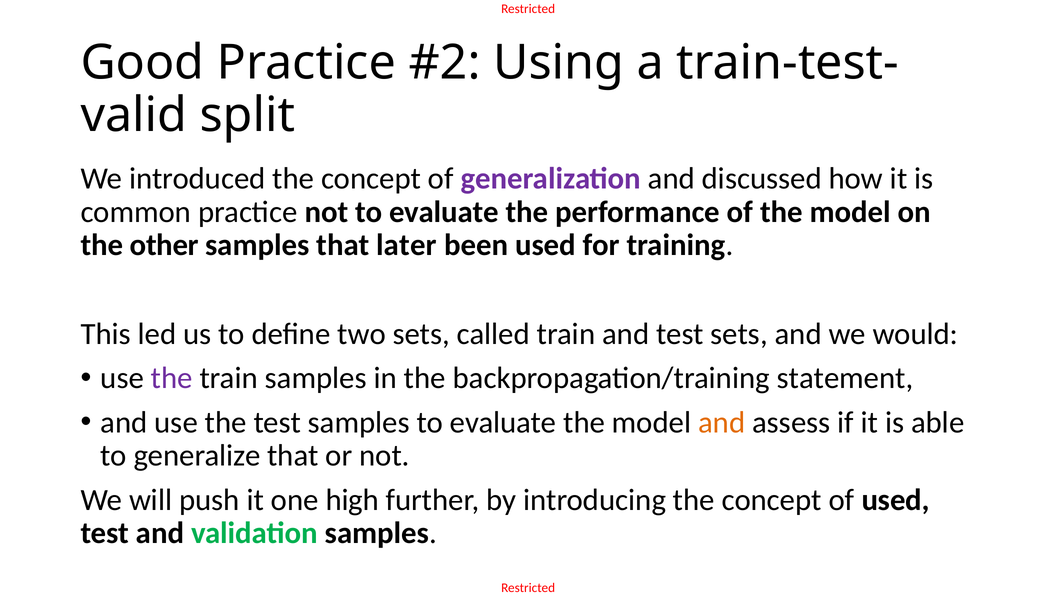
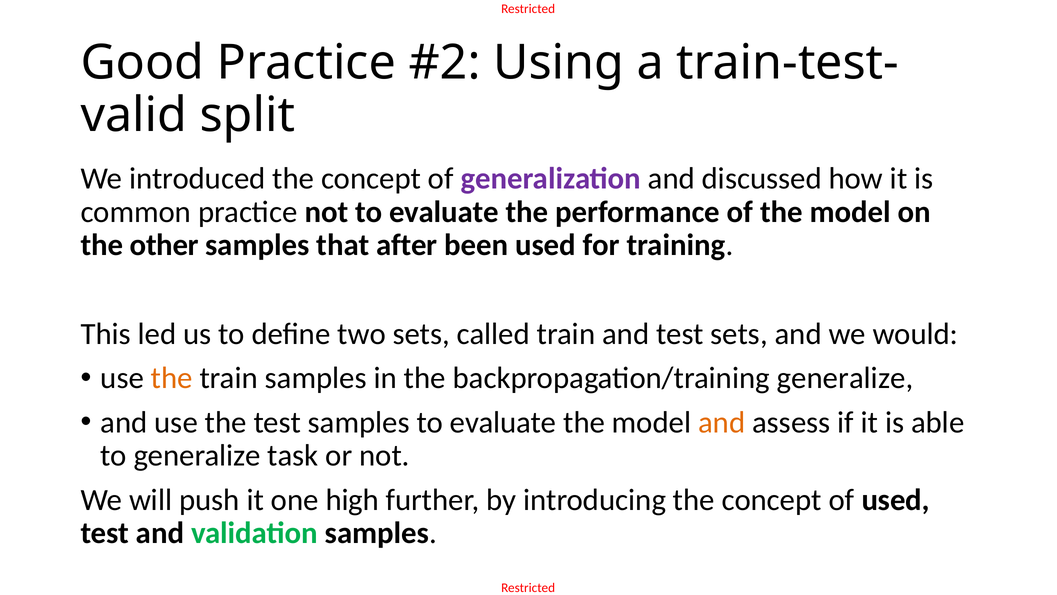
later: later -> after (407, 245)
the colour: purple -> orange (172, 378)
backpropagation/training statement: statement -> generalize (845, 378)
generalize that: that -> task (293, 455)
